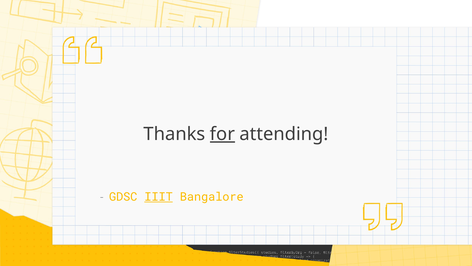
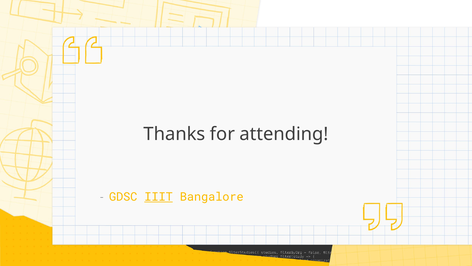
for underline: present -> none (222, 134)
